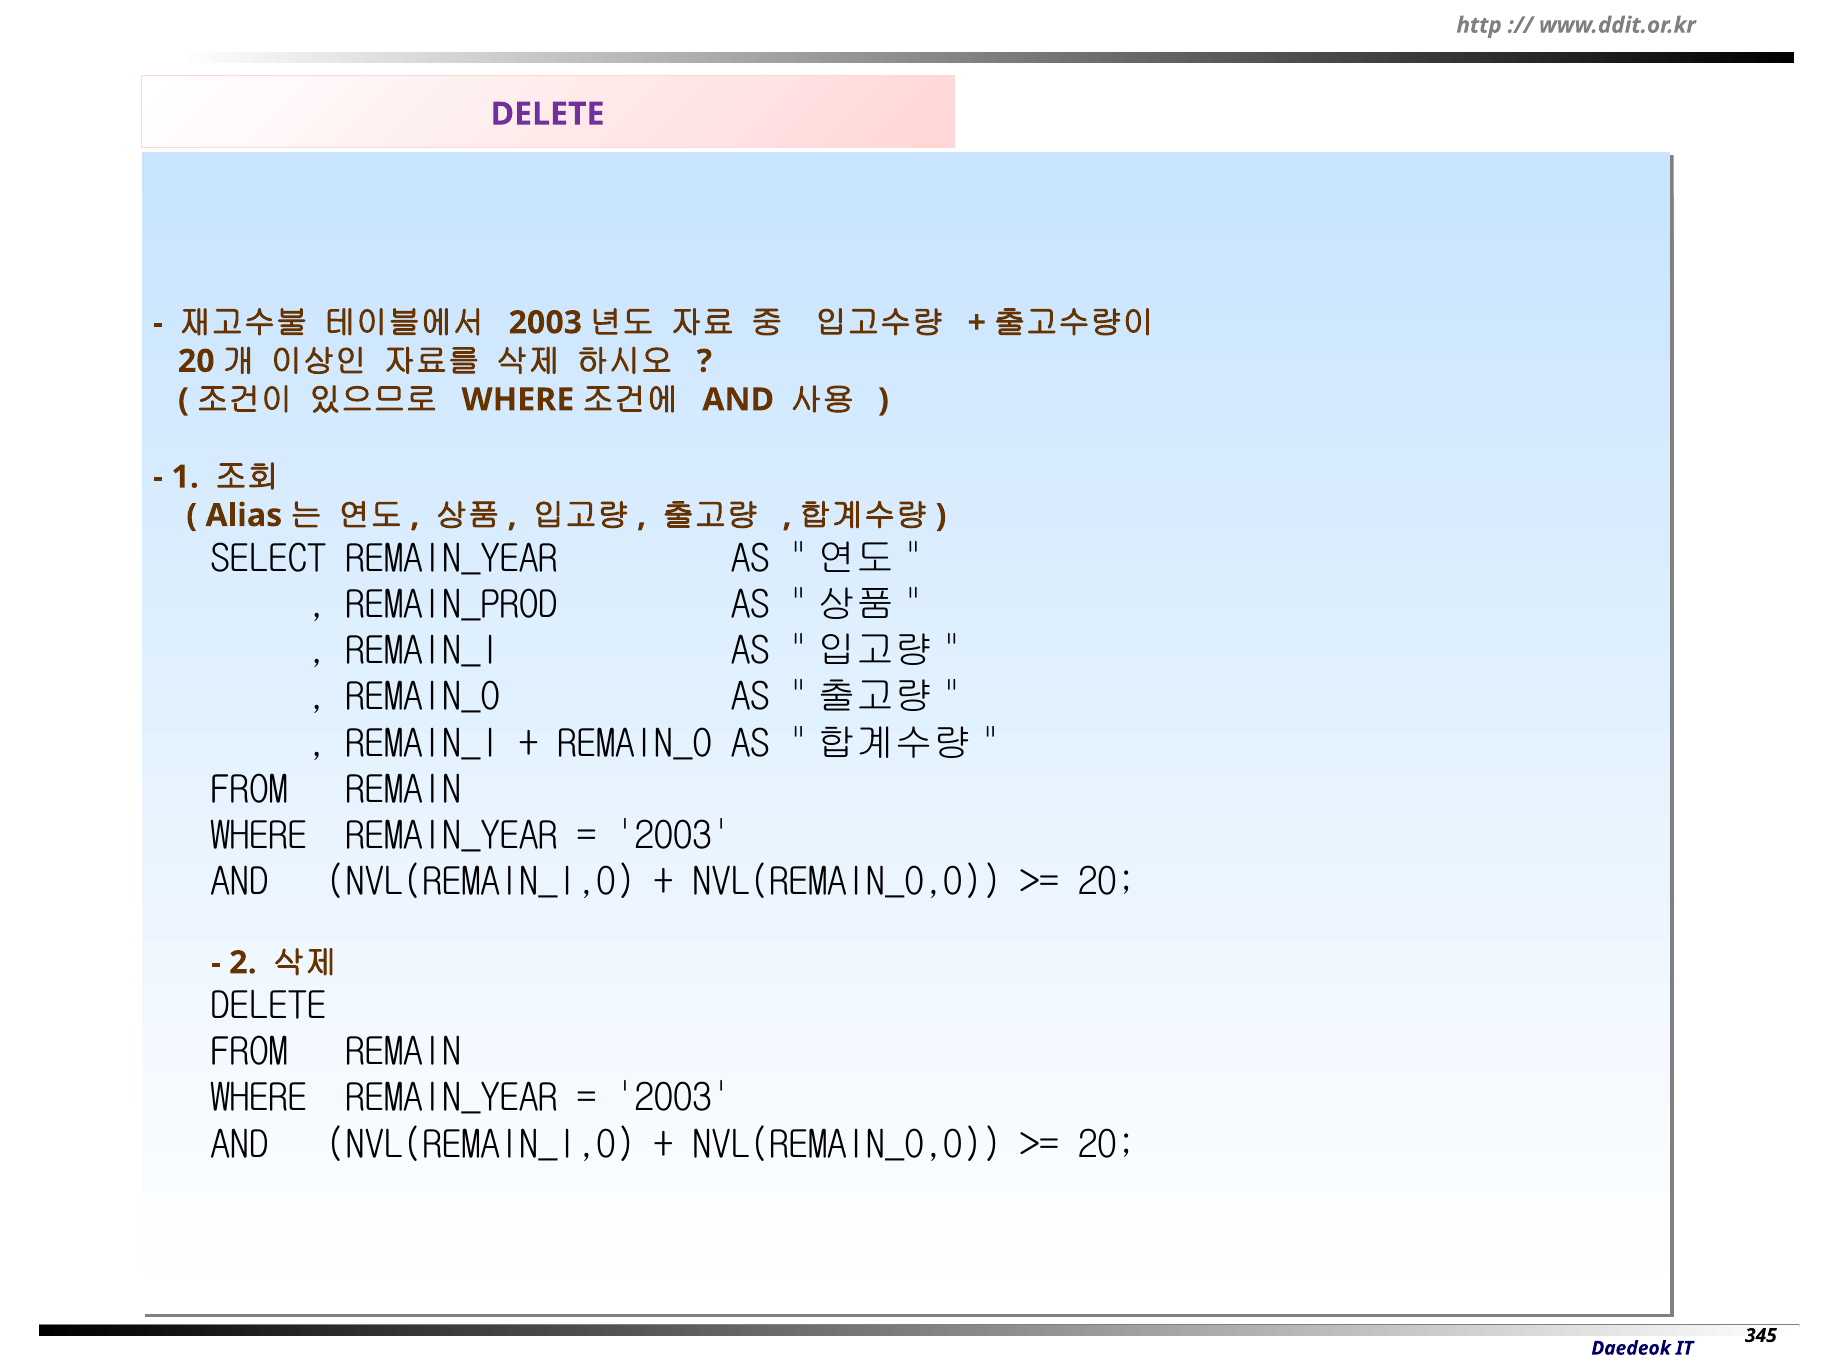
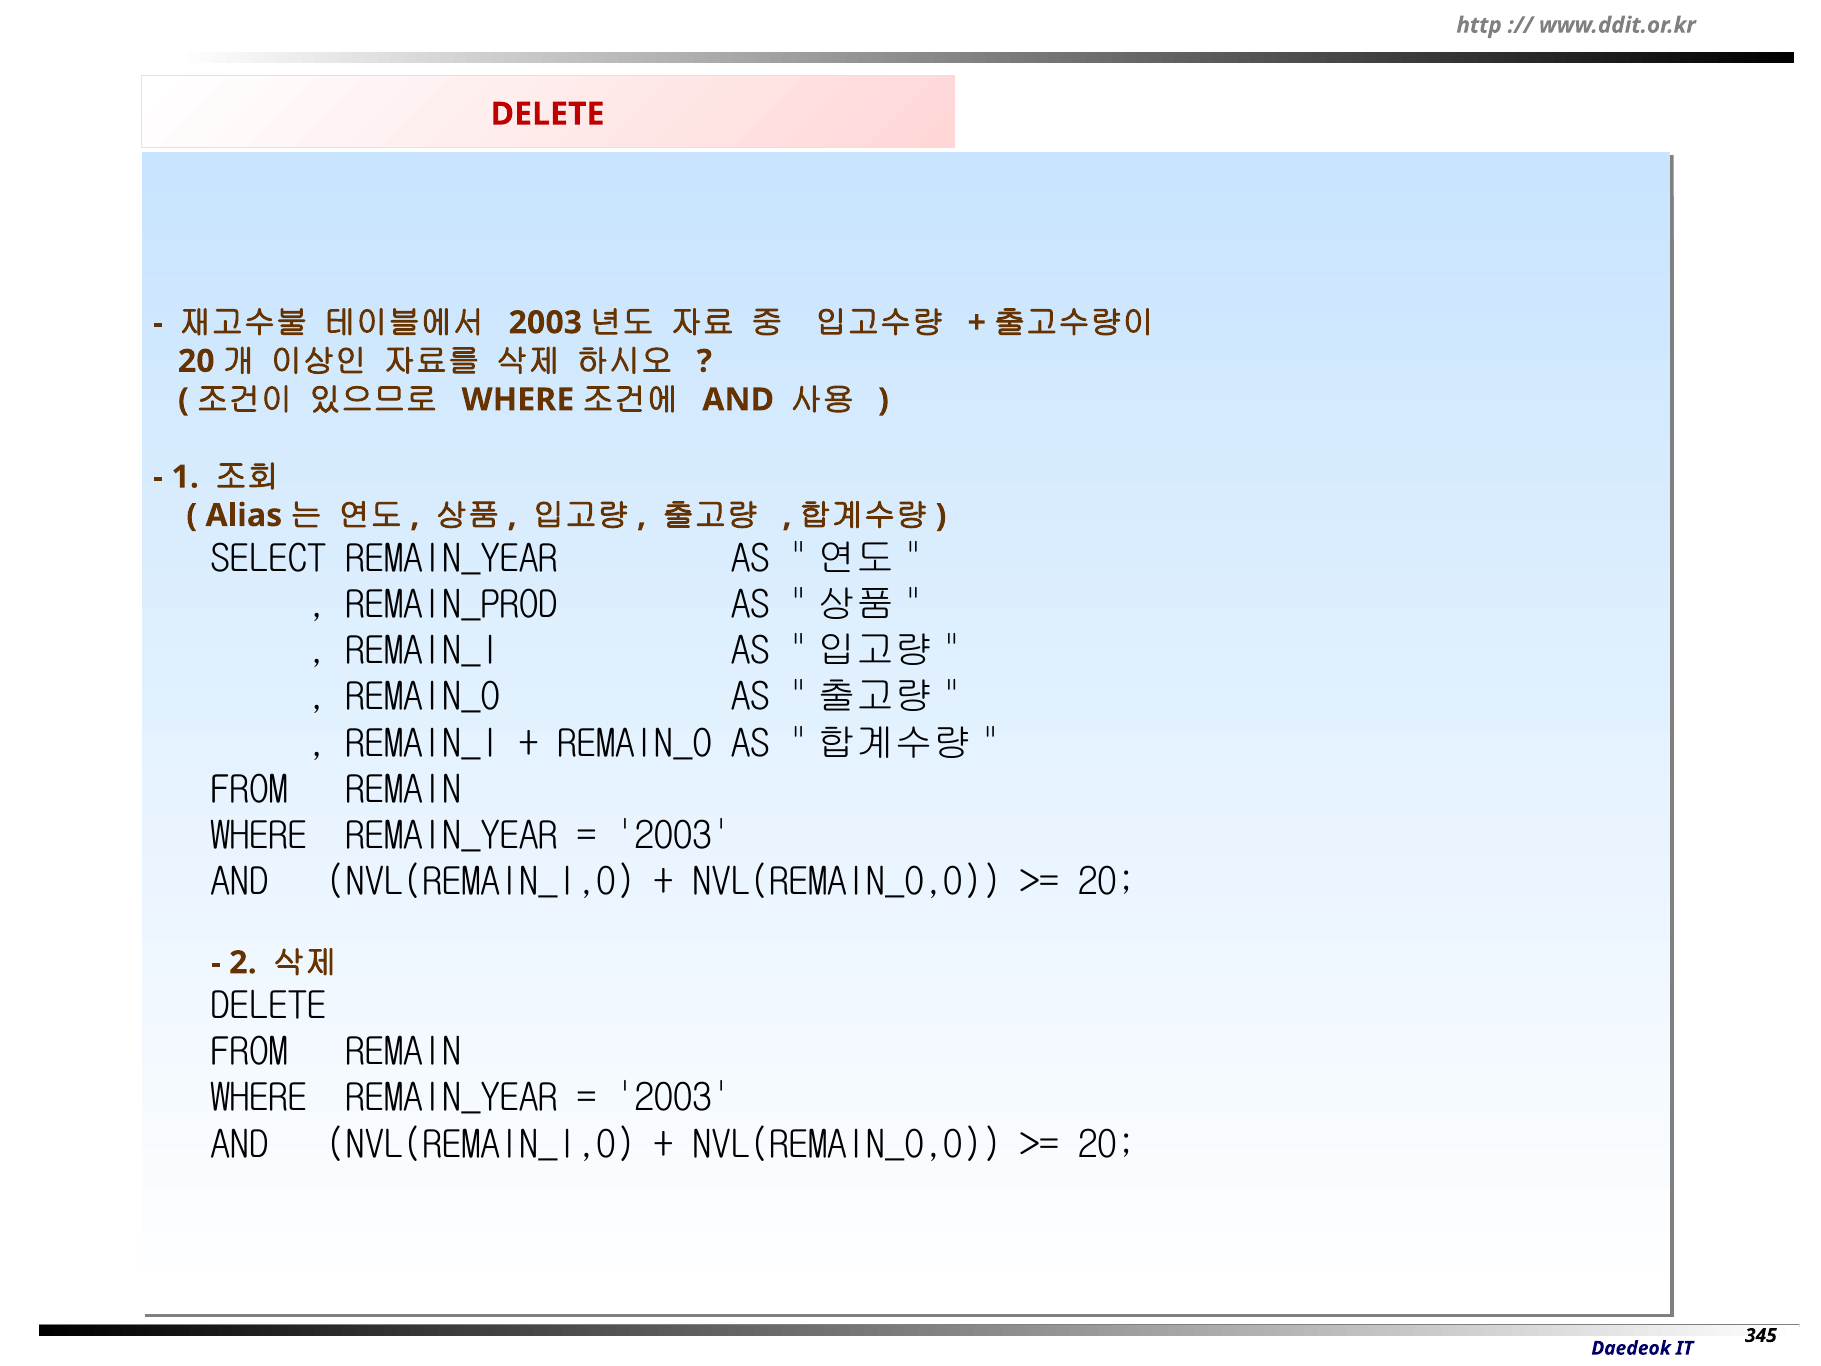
DELETE colour: purple -> red (548, 114)
